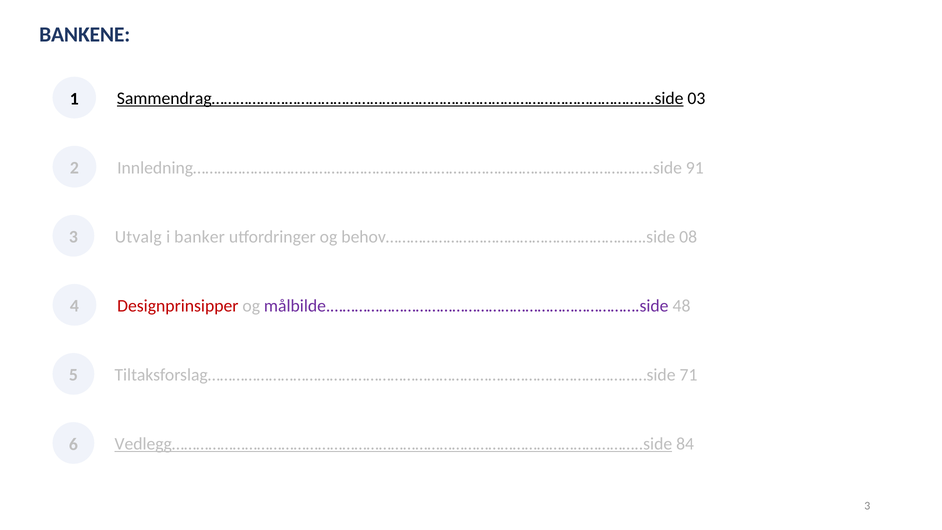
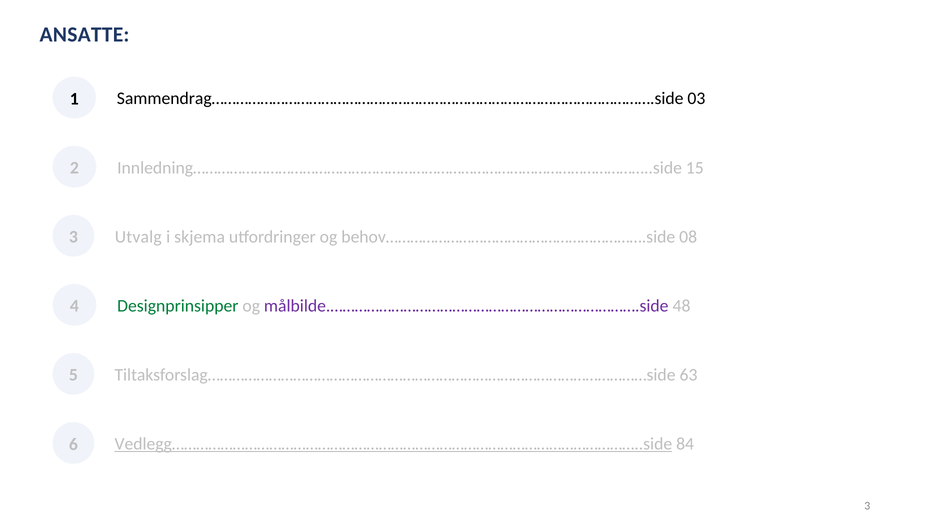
BANKENE: BANKENE -> ANSATTE (85, 35)
Sammendrag……………………………………………………………………………………………….side underline: present -> none (400, 99)
91: 91 -> 15 (695, 168)
banker: banker -> skjema (200, 237)
Designprinsipper colour: red -> green (178, 306)
71: 71 -> 63 (689, 375)
